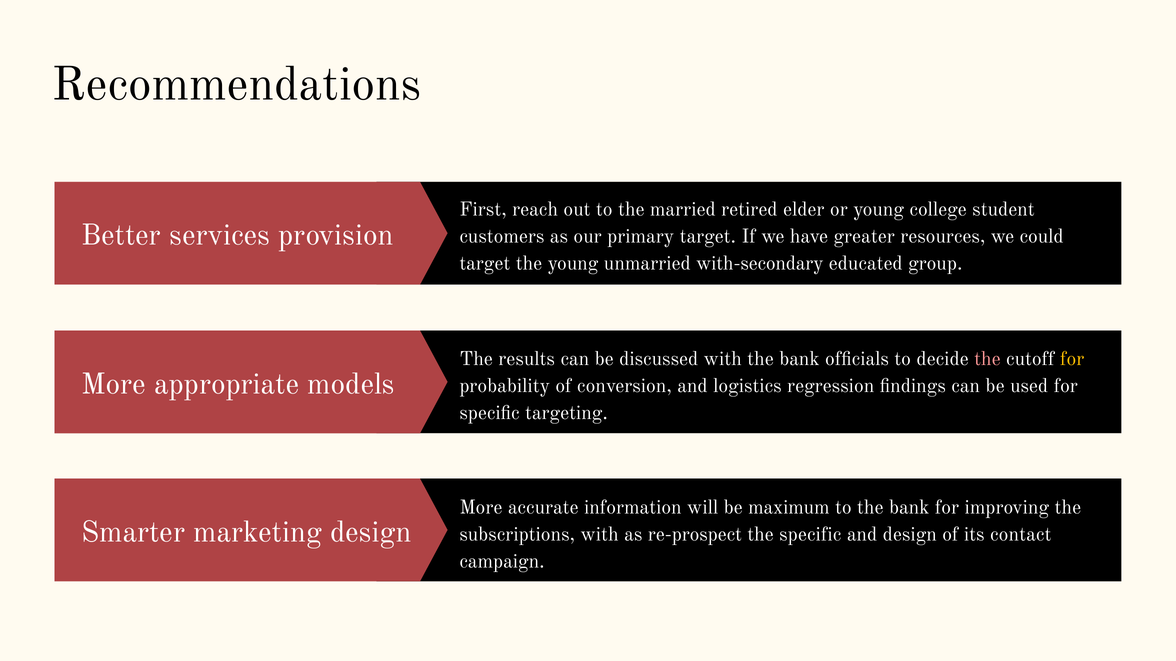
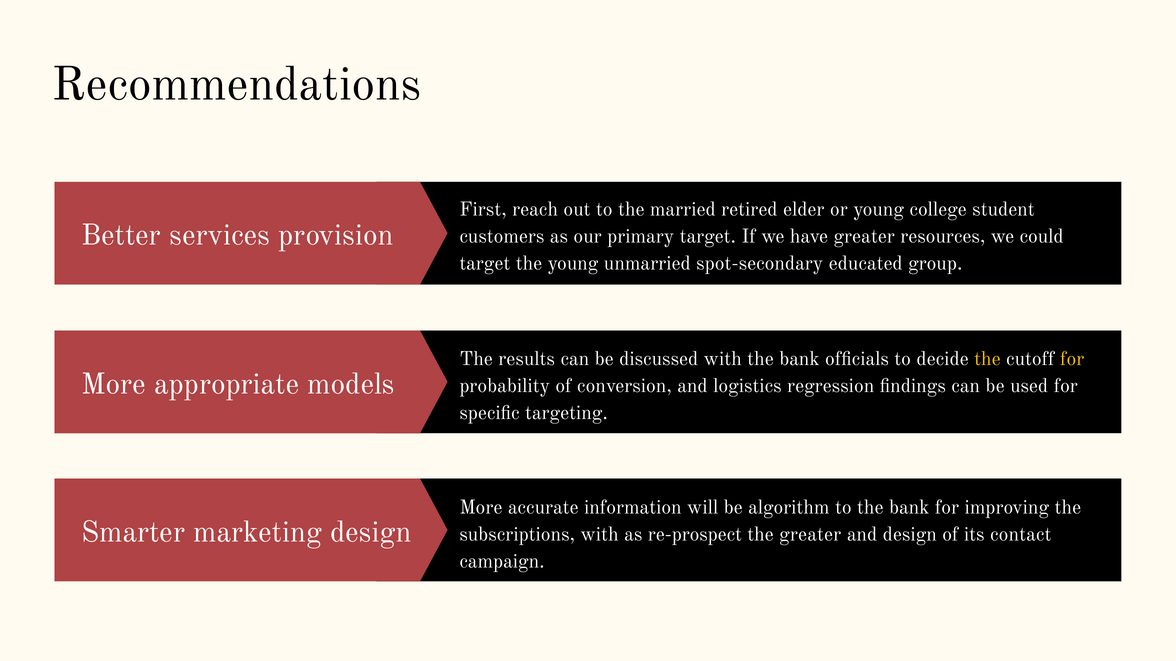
with-secondary: with-secondary -> spot-secondary (760, 264)
the colour: pink -> yellow (987, 359)
maximum: maximum -> algorithm (789, 508)
the specific: specific -> greater (810, 535)
